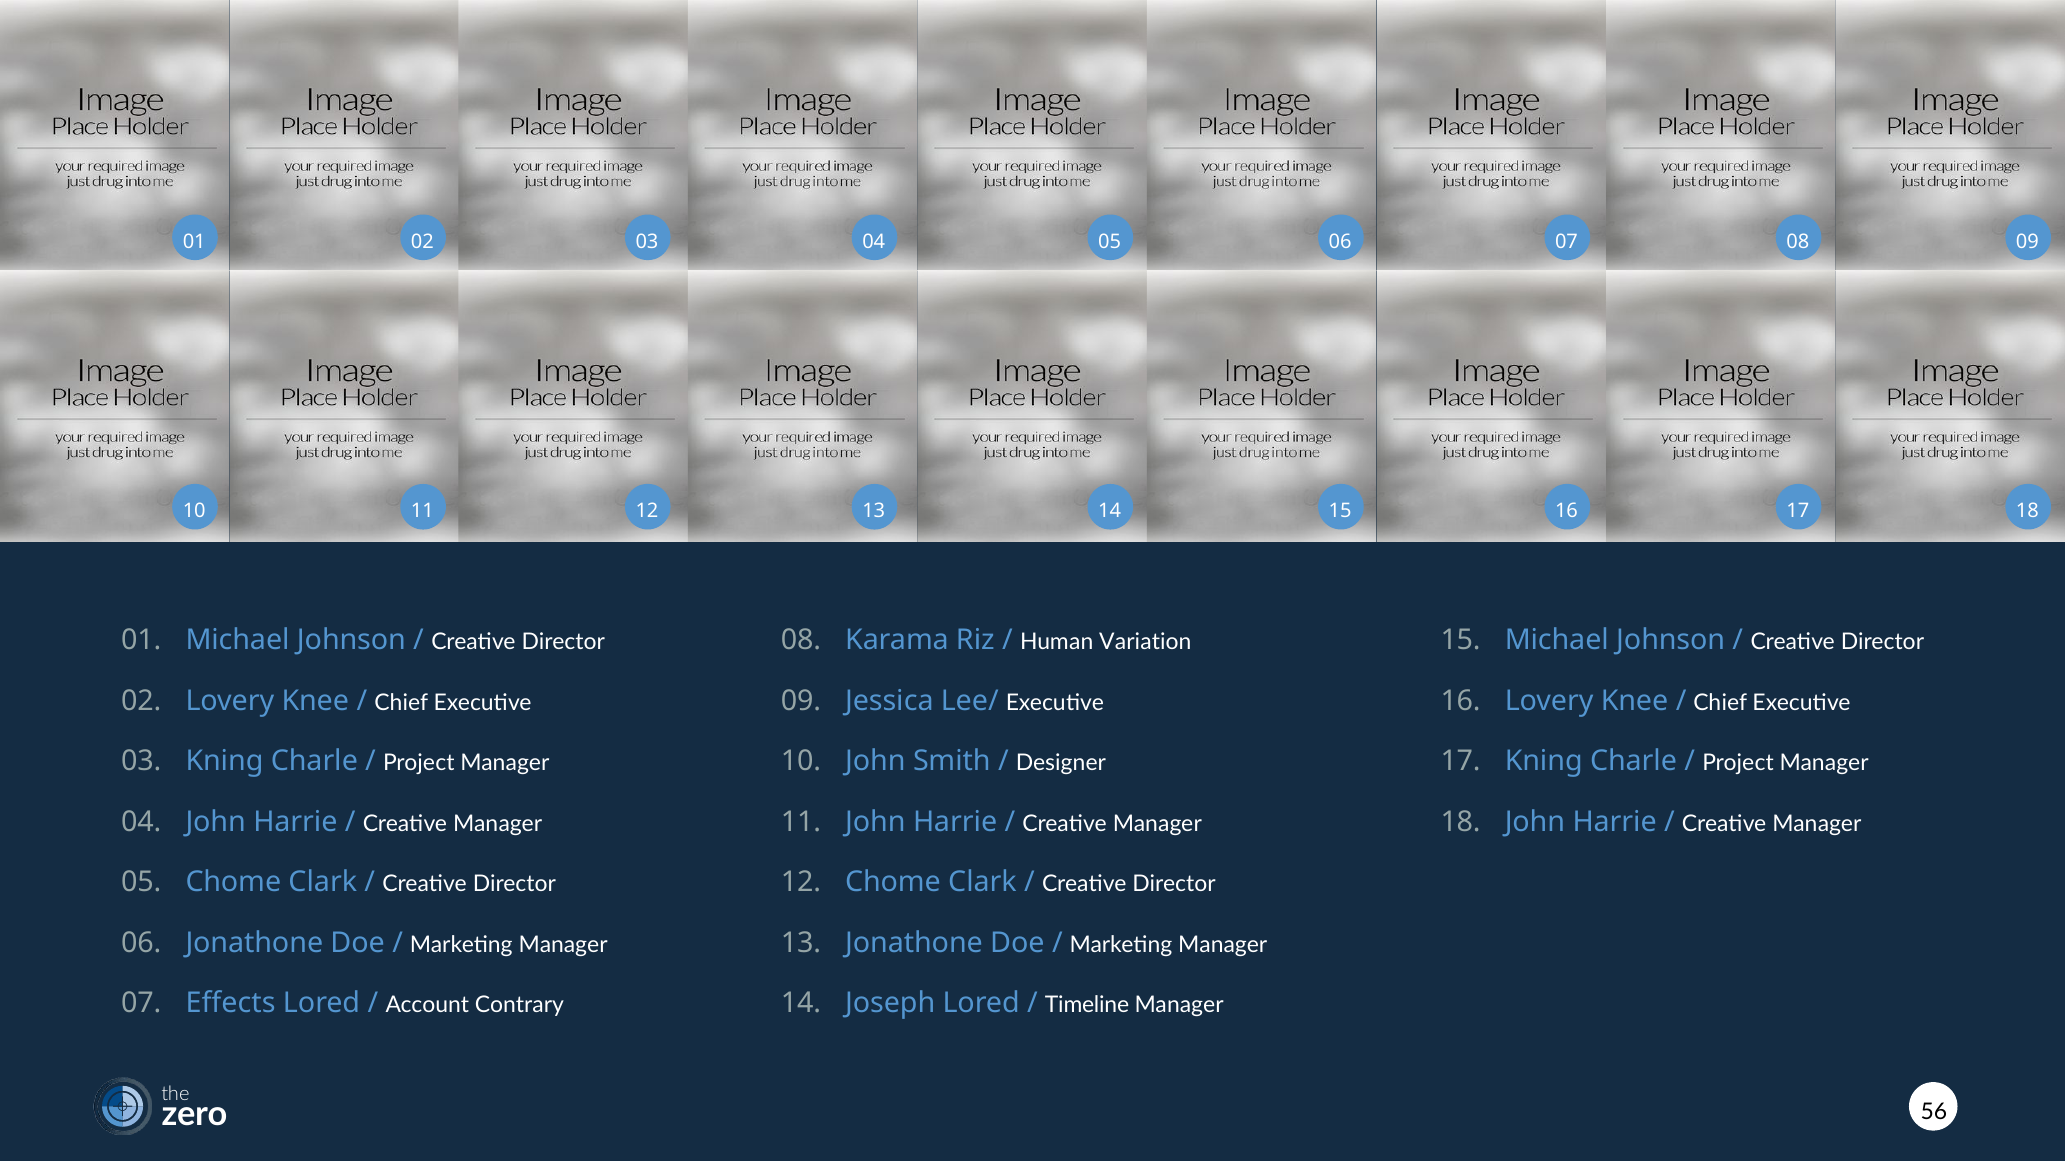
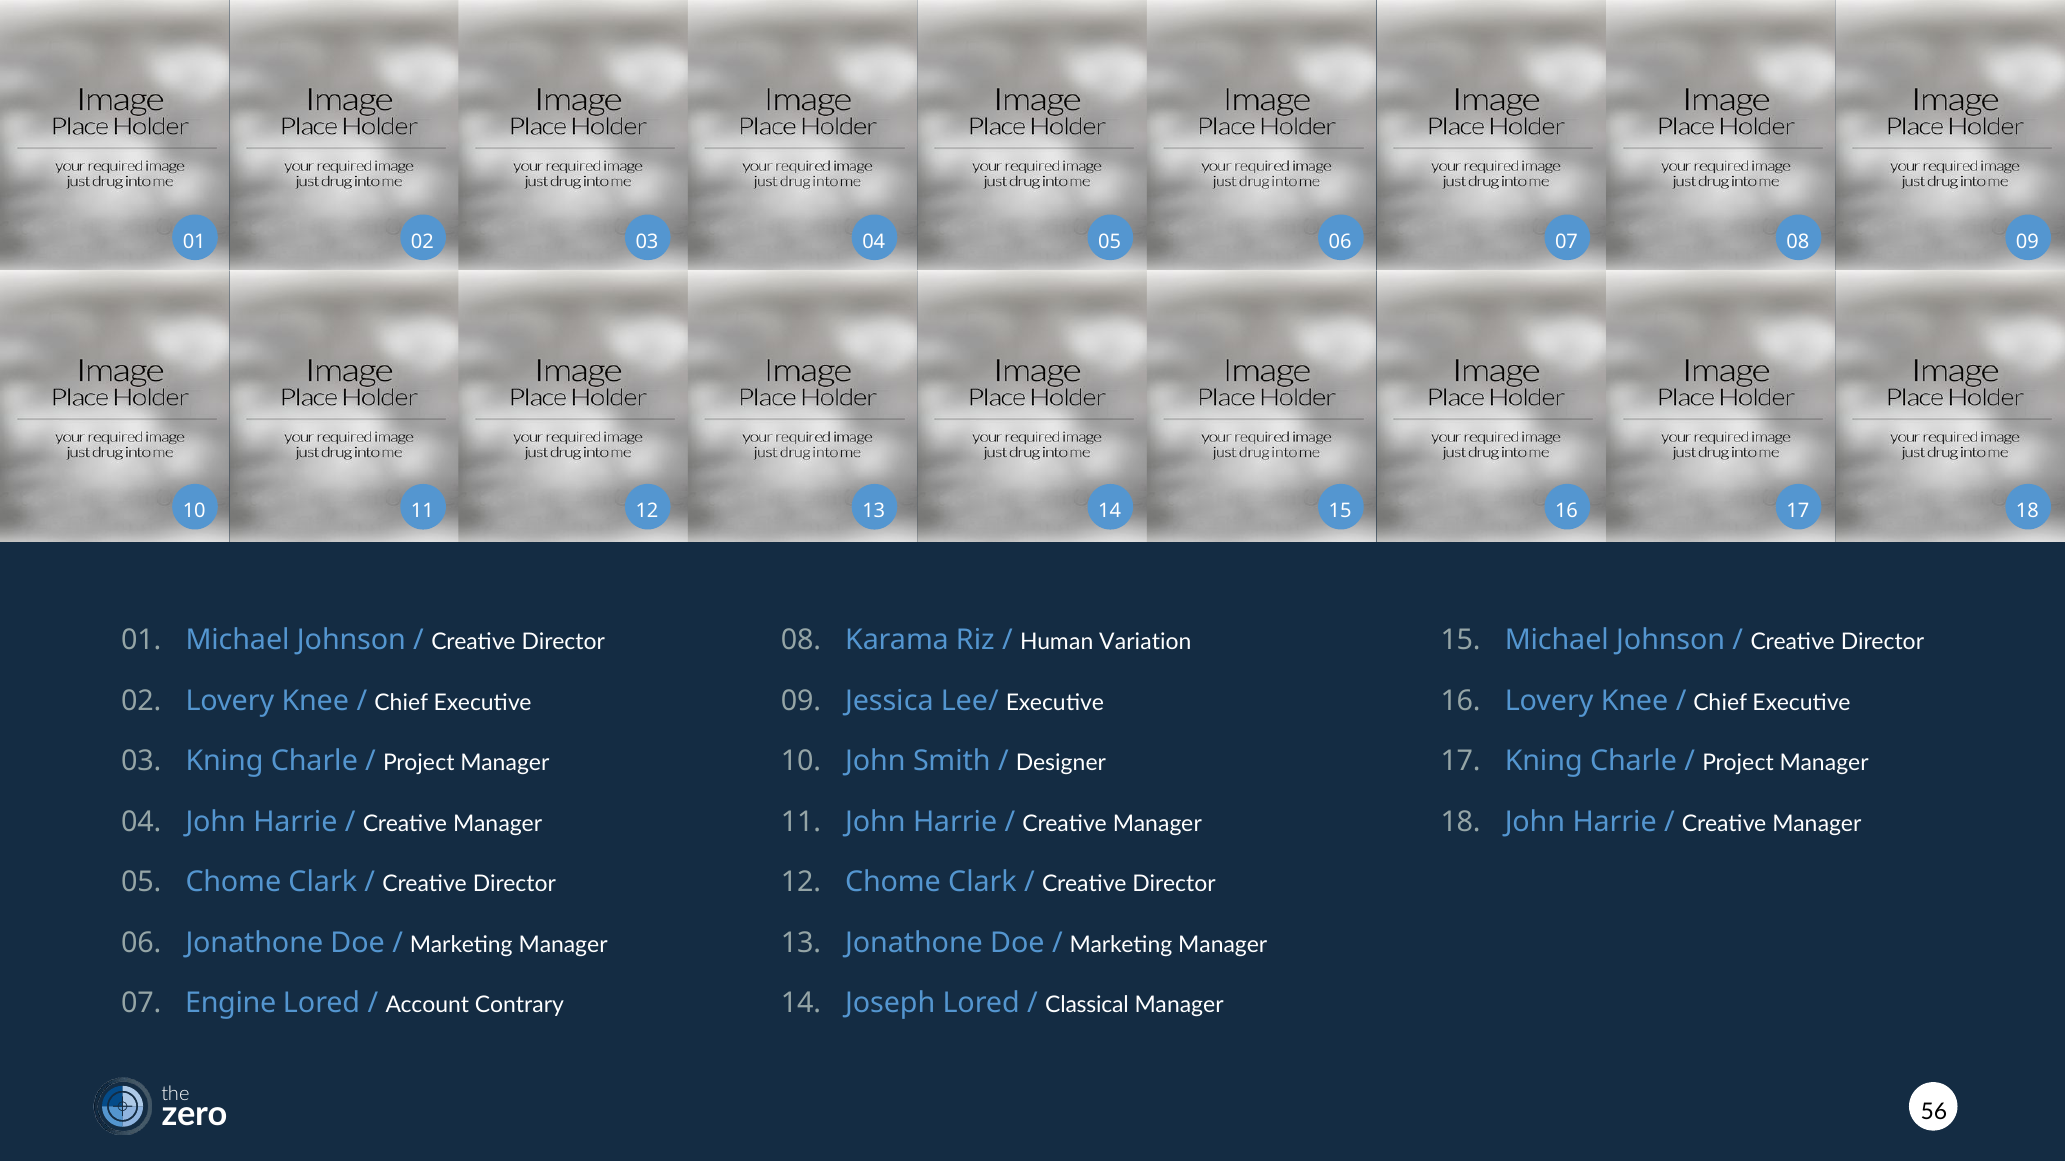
Effects: Effects -> Engine (231, 1004)
Timeline: Timeline -> Classical (1087, 1005)
